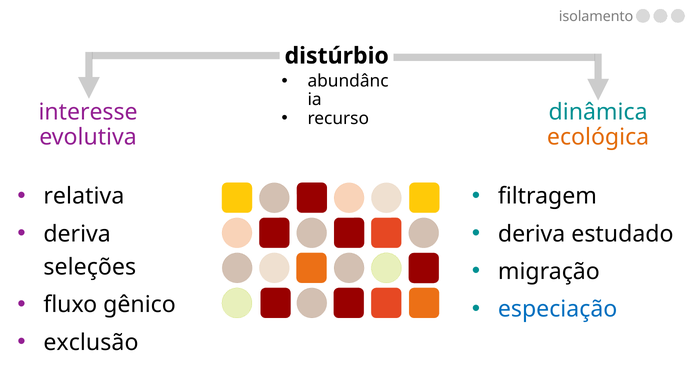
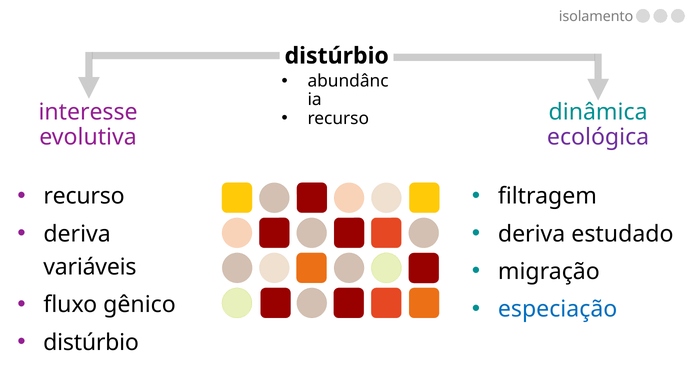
ecológica colour: orange -> purple (598, 137)
relativa: relativa -> recurso (84, 196)
seleções: seleções -> variáveis (90, 267)
exclusão: exclusão -> distúrbio (91, 342)
